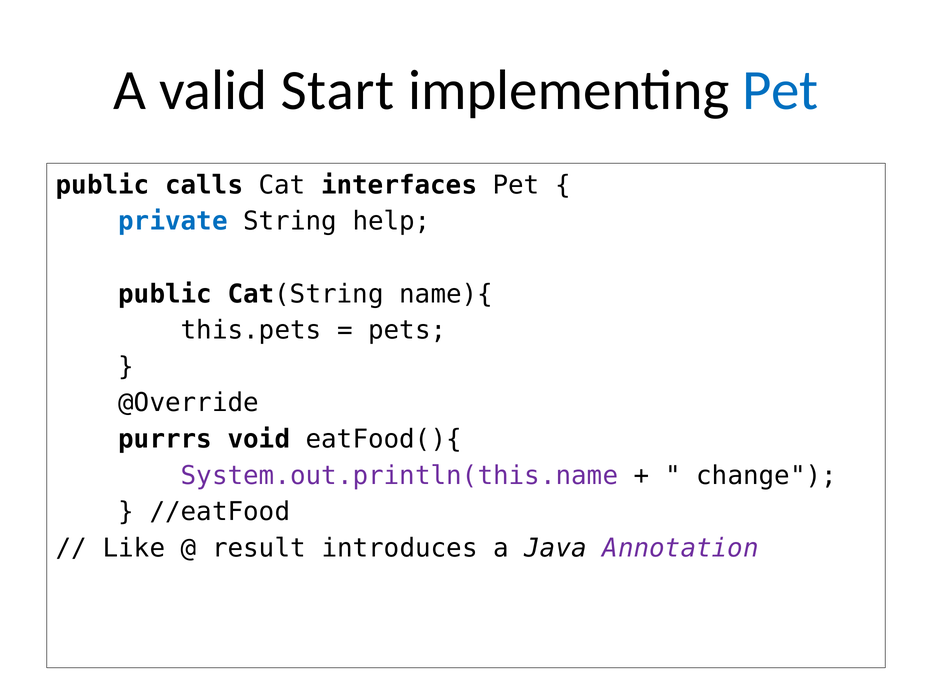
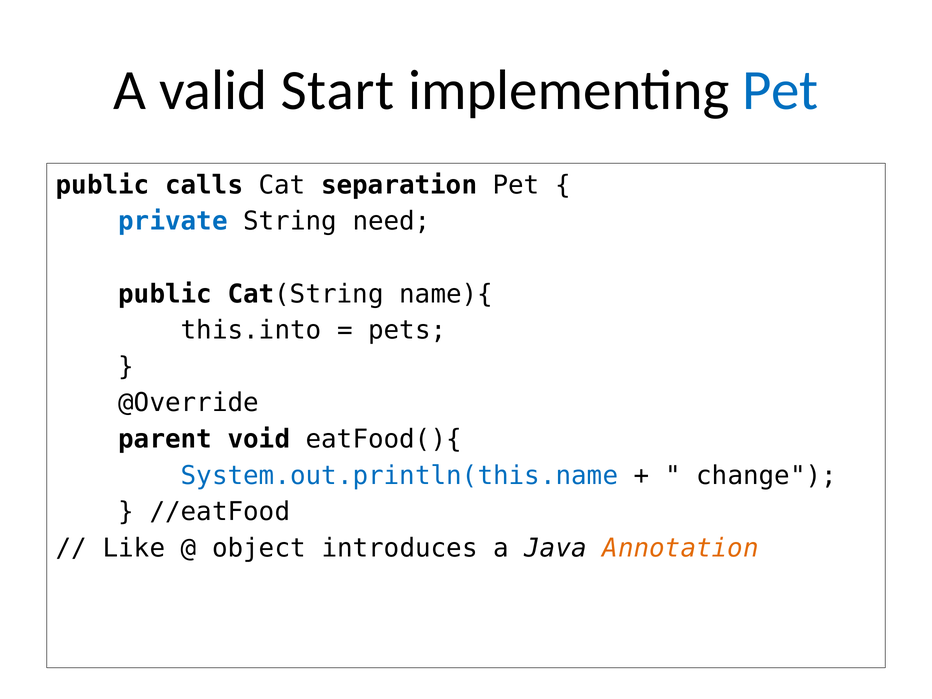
interfaces: interfaces -> separation (399, 185)
help: help -> need (392, 221)
this.pets: this.pets -> this.into (251, 330)
purrrs: purrrs -> parent (165, 439)
System.out.println(this.name colour: purple -> blue (399, 475)
result: result -> object (259, 548)
Annotation colour: purple -> orange (681, 548)
